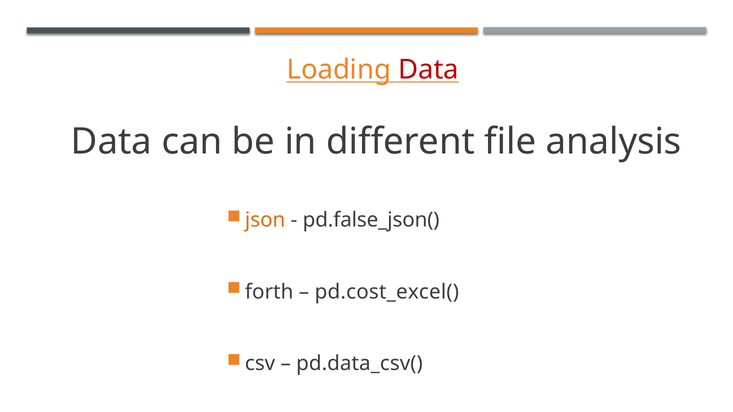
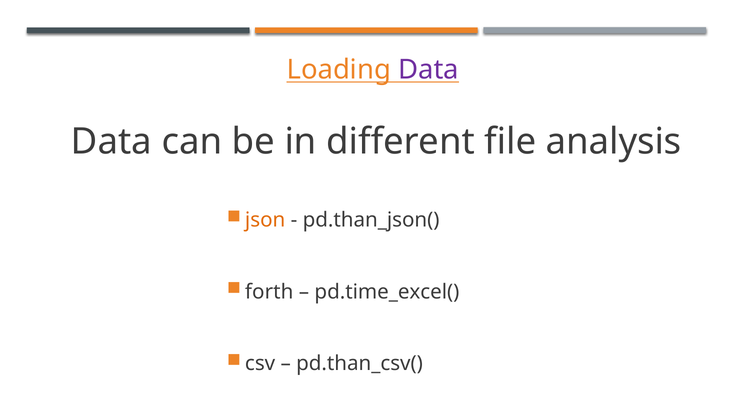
Data colour: red -> purple (428, 69)
pd.false_json(: pd.false_json( -> pd.than_json( (371, 220)
pd.cost_excel(: pd.cost_excel( -> pd.time_excel( (387, 292)
pd.data_csv(: pd.data_csv( -> pd.than_csv( (360, 364)
